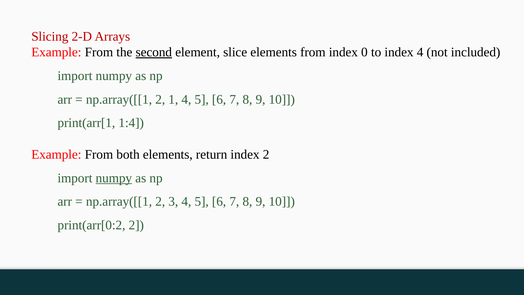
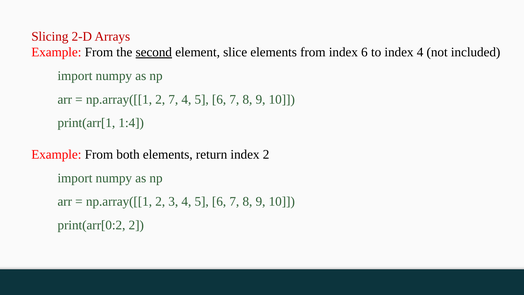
index 0: 0 -> 6 (364, 52)
2 1: 1 -> 7 (173, 99)
numpy underline: present -> none (114, 178)
